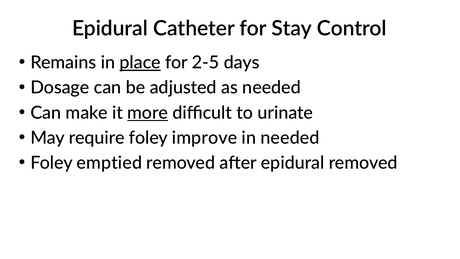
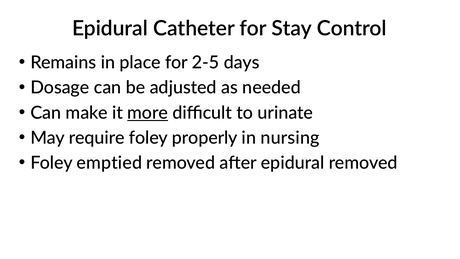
place underline: present -> none (140, 63)
improve: improve -> properly (205, 138)
in needed: needed -> nursing (290, 138)
